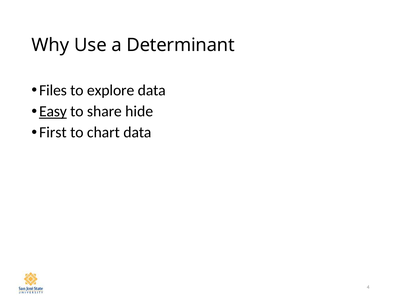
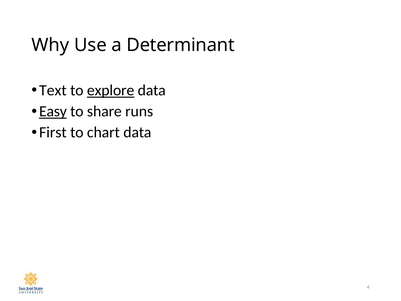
Files: Files -> Text (53, 90)
explore underline: none -> present (111, 90)
hide: hide -> runs (139, 111)
